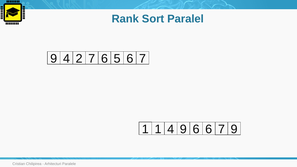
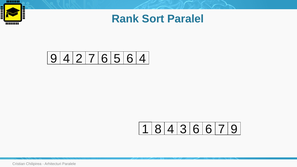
5 6 7: 7 -> 4 (143, 59)
1 1: 1 -> 8 (158, 129)
4 9: 9 -> 3 (183, 129)
